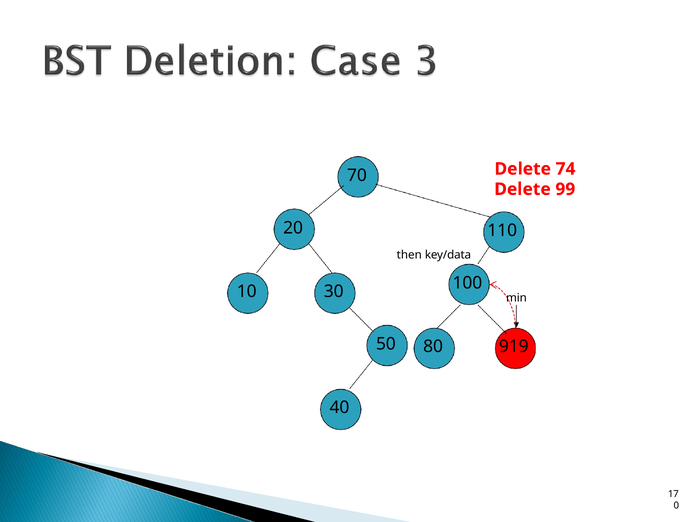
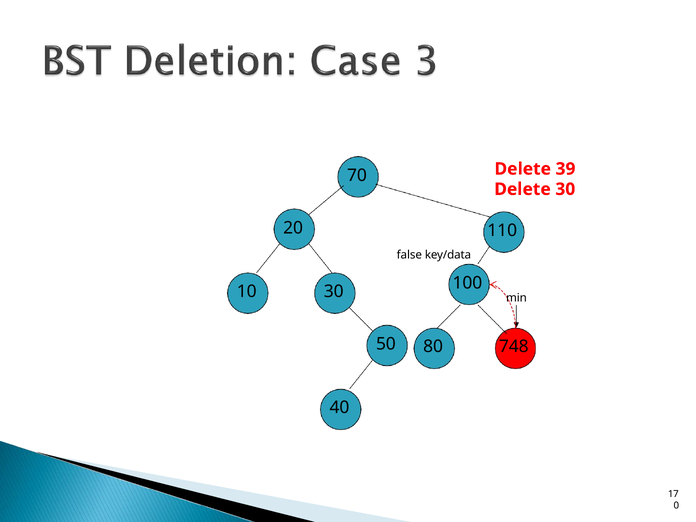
74: 74 -> 39 (566, 169)
Delete 99: 99 -> 30 (565, 189)
then: then -> false (409, 255)
919: 919 -> 748 (514, 347)
